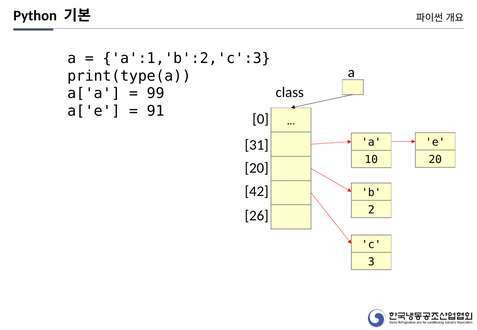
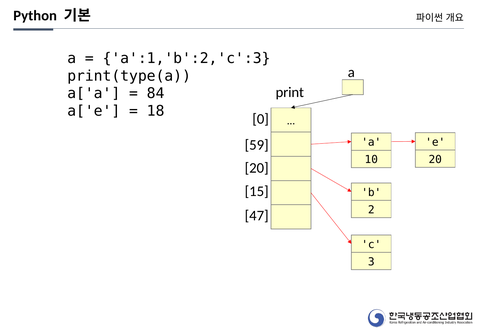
class: class -> print (290, 92)
99: 99 -> 84 (156, 93)
91: 91 -> 18 (156, 111)
31: 31 -> 59 (257, 145)
42: 42 -> 15 (257, 192)
26: 26 -> 47 (257, 216)
